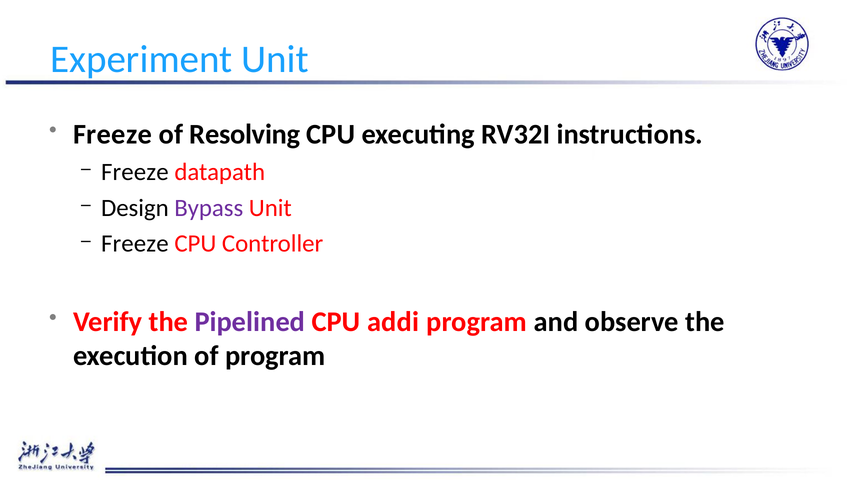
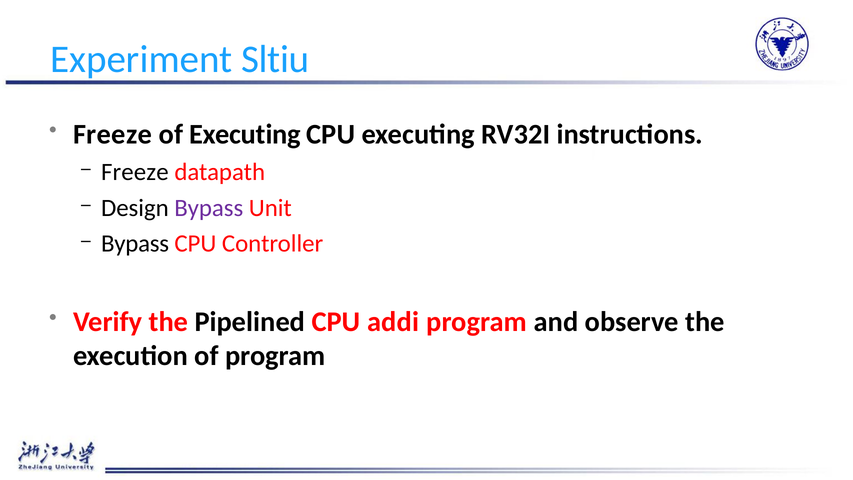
Experiment Unit: Unit -> Sltiu (275, 59)
of Resolving: Resolving -> Executing (245, 134)
Freeze: Freeze -> Bypass (135, 244)
Pipelined colour: purple -> black (250, 322)
